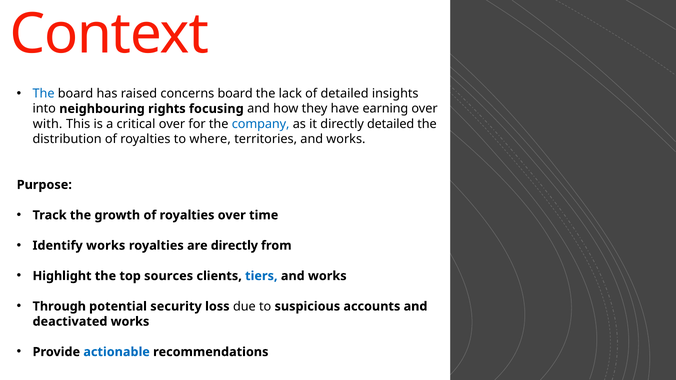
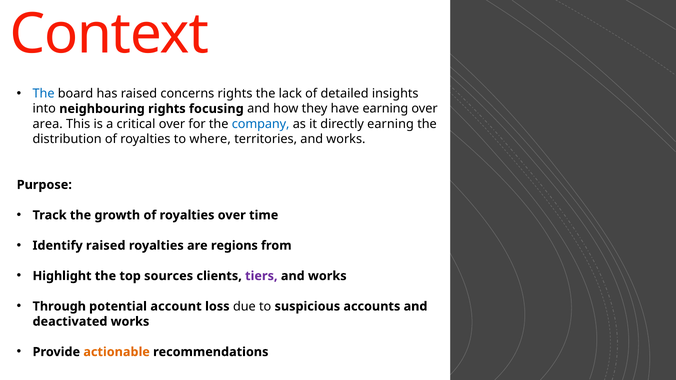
concerns board: board -> rights (235, 94)
with: with -> area (48, 124)
directly detailed: detailed -> earning (391, 124)
Identify works: works -> raised (106, 246)
are directly: directly -> regions (234, 246)
tiers colour: blue -> purple (261, 276)
security: security -> account (176, 307)
actionable colour: blue -> orange (117, 352)
